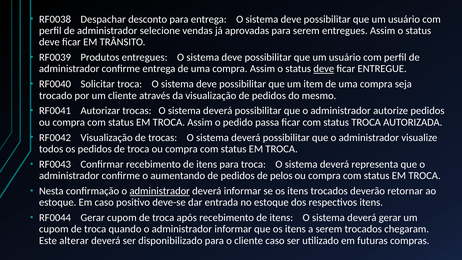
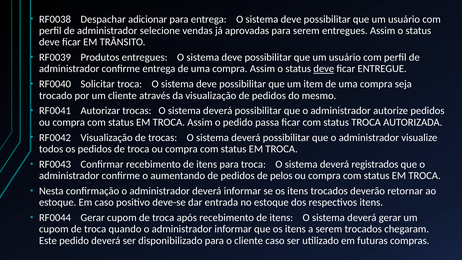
desconto: desconto -> adicionar (148, 19)
representa: representa -> registrados (375, 164)
administrador underline: present -> none (160, 191)
Este alterar: alterar -> pedido (74, 241)
